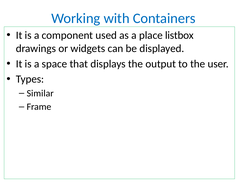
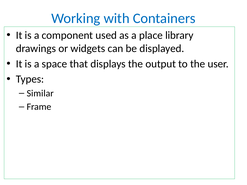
listbox: listbox -> library (179, 35)
